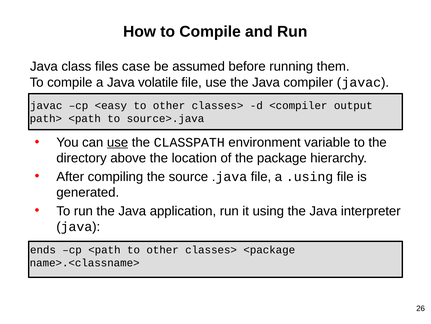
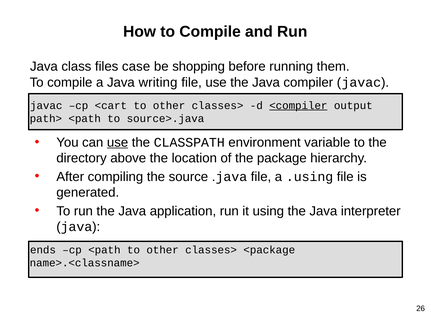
assumed: assumed -> shopping (199, 66)
volatile: volatile -> writing (158, 82)
<easy: <easy -> <cart (111, 105)
<compiler underline: none -> present (298, 105)
